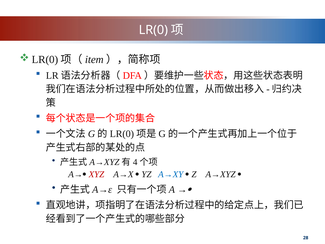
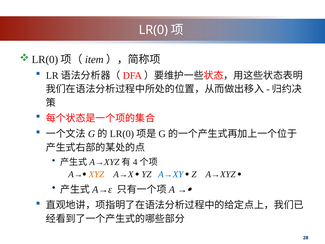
XYZ colour: red -> orange (97, 174)
